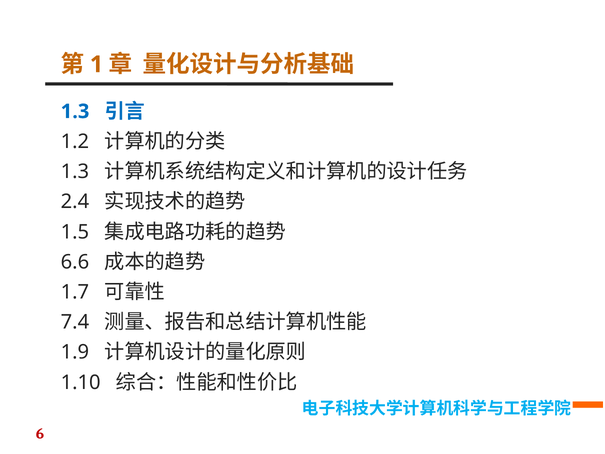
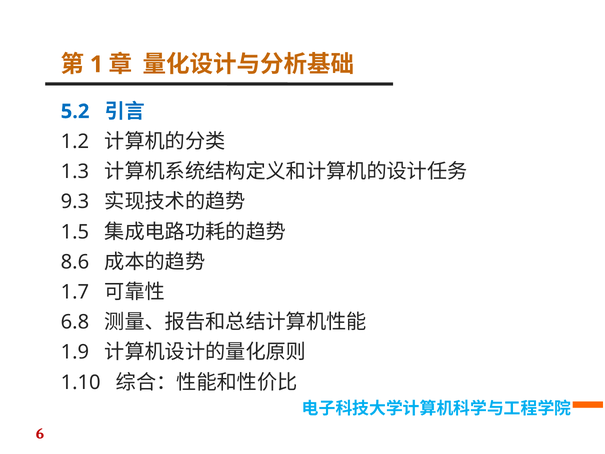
1.3: 1.3 -> 5.2 (75, 111)
2.4: 2.4 -> 9.3 (75, 202)
6.6: 6.6 -> 8.6 (75, 262)
7.4: 7.4 -> 6.8 (75, 322)
